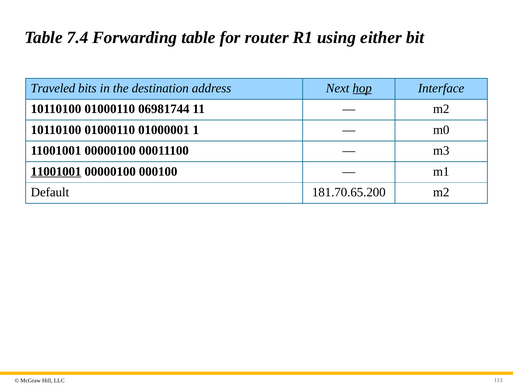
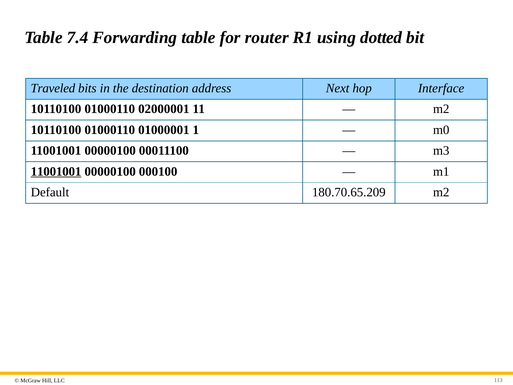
either: either -> dotted (381, 37)
hop underline: present -> none (362, 88)
06981744: 06981744 -> 02000001 (164, 109)
181.70.65.200: 181.70.65.200 -> 180.70.65.209 (349, 192)
